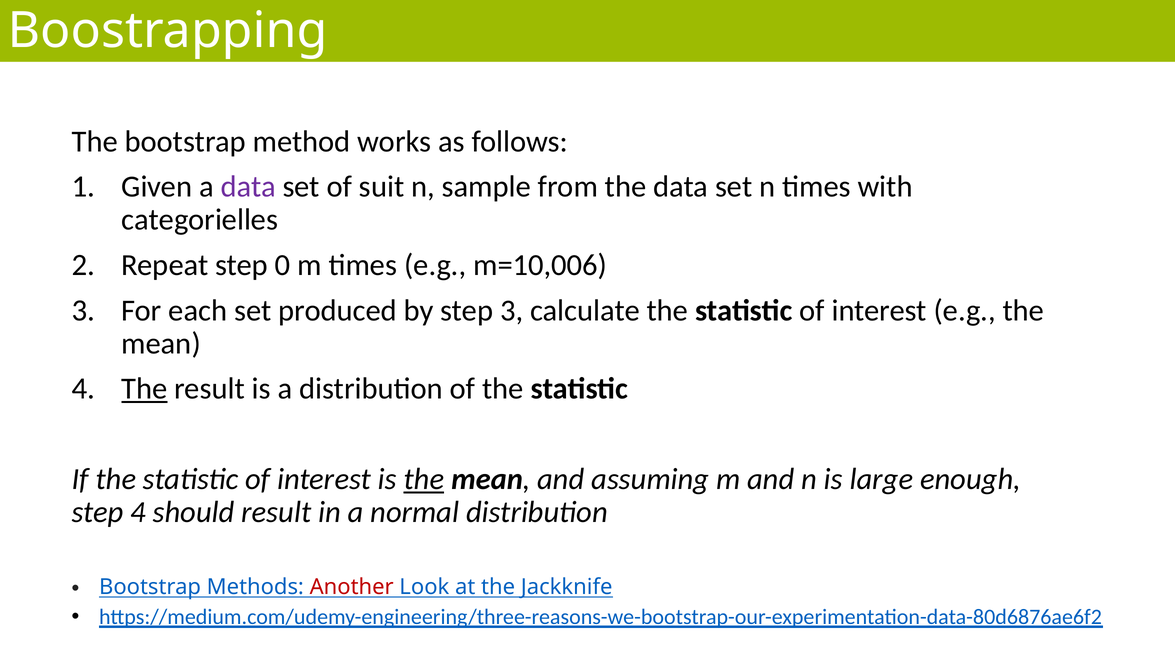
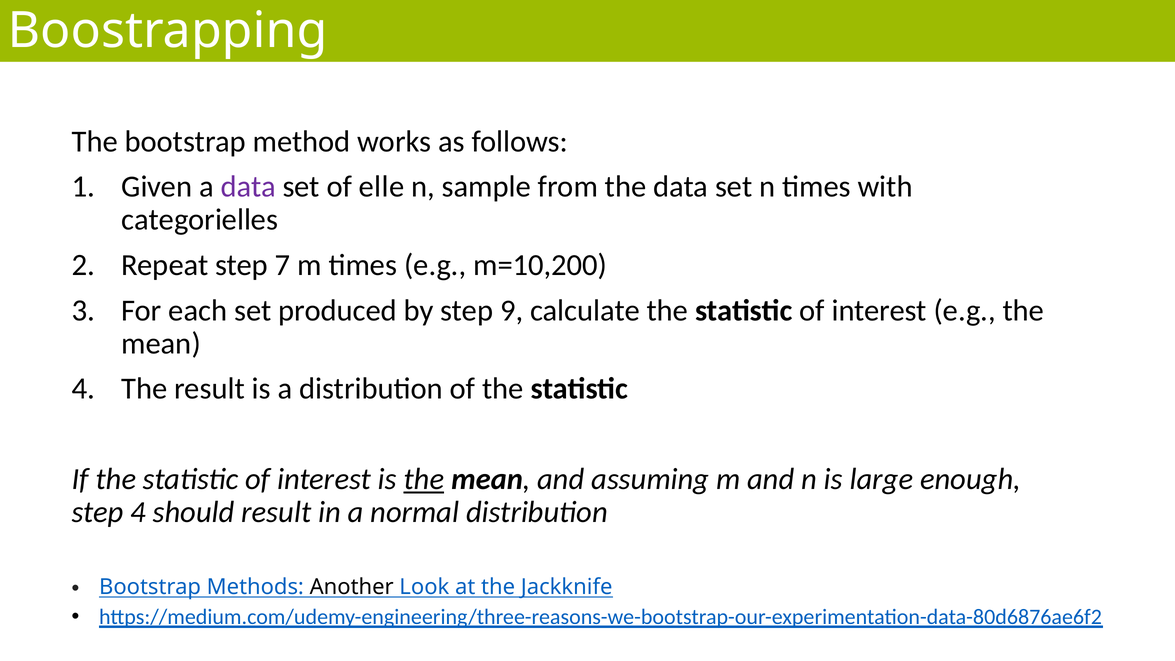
suit: suit -> elle (382, 187)
0: 0 -> 7 (283, 265)
m=10,006: m=10,006 -> m=10,200 (540, 265)
step 3: 3 -> 9 (512, 310)
The underline: present -> none (144, 389)
Another colour: red -> black (352, 587)
